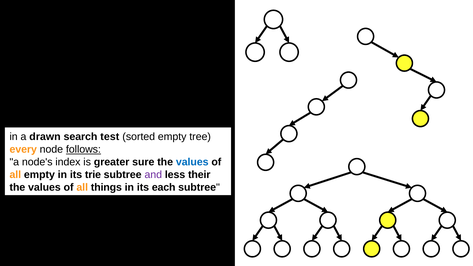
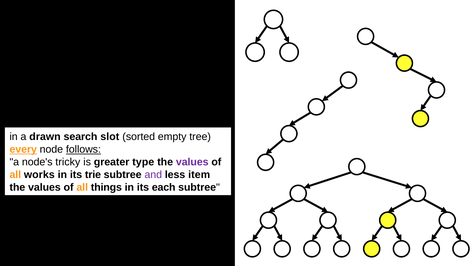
test: test -> slot (110, 137)
every underline: none -> present (23, 149)
index: index -> tricky (68, 162)
sure: sure -> type (143, 162)
values colour: blue -> purple (192, 162)
all empty: empty -> works (39, 175)
their: their -> item (199, 175)
